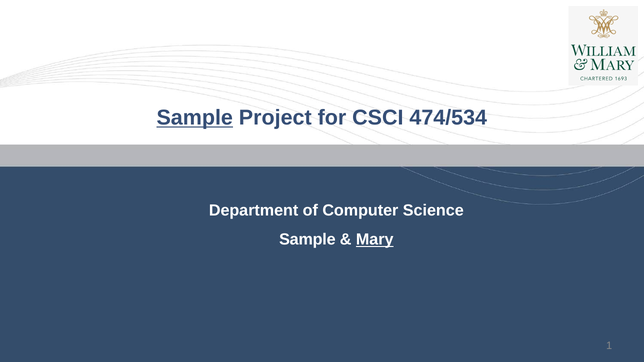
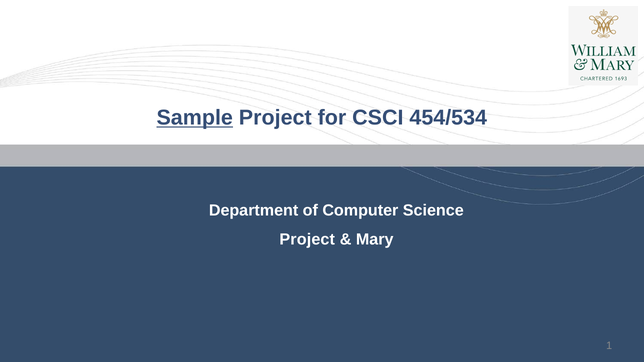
474/534: 474/534 -> 454/534 (448, 118)
Sample: Sample -> Project (307, 240)
Mary underline: present -> none (375, 240)
